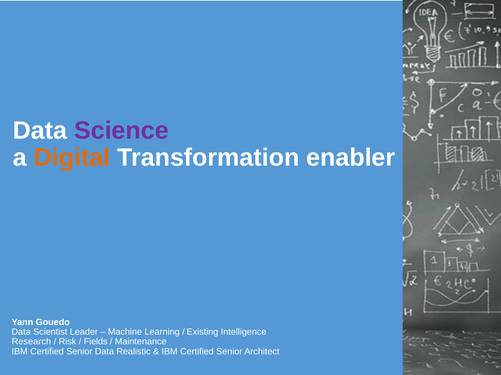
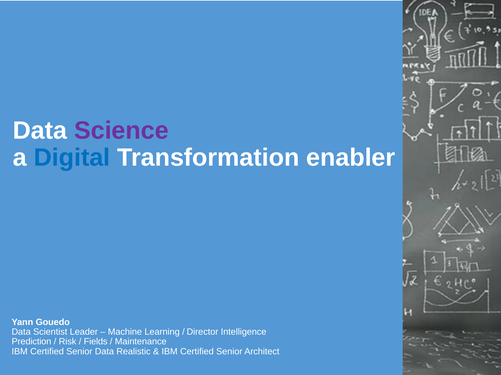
Digital colour: orange -> blue (72, 158)
Existing: Existing -> Director (203, 333)
Research: Research -> Prediction (31, 342)
